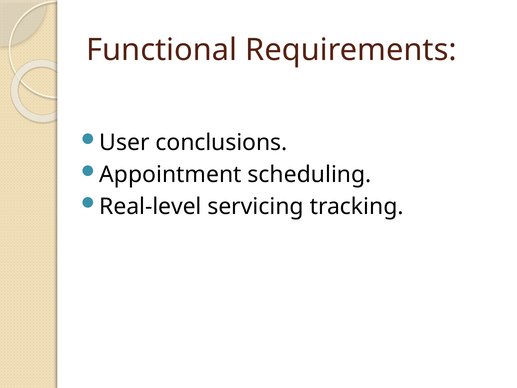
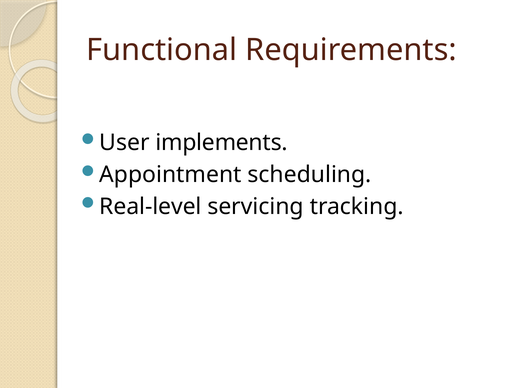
conclusions: conclusions -> implements (222, 143)
